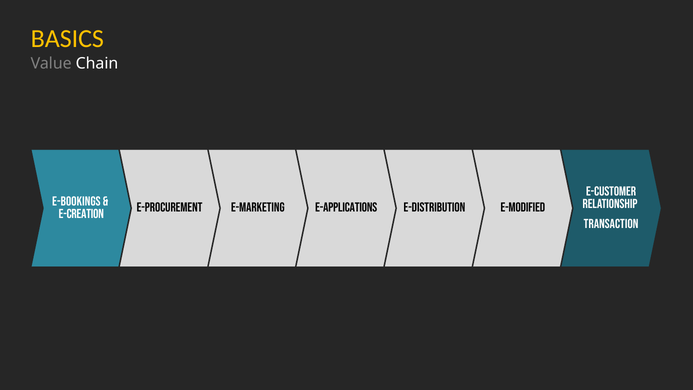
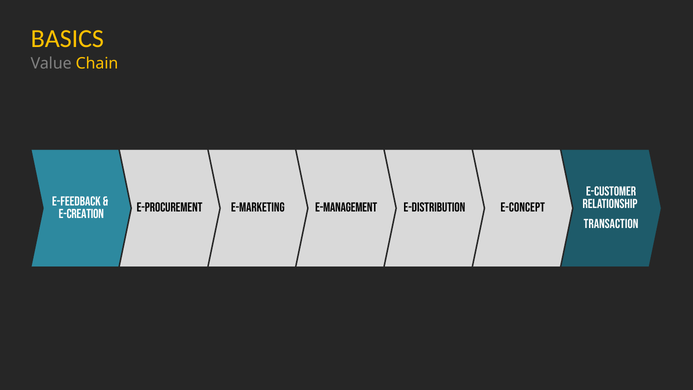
Chain colour: white -> yellow (97, 64)
E-BOOKINGS: E-BOOKINGS -> E-FEEDBACK (76, 201)
E-APPLICATIONS: E-APPLICATIONS -> E-MANAGEMENT (346, 208)
E-MODIFIED: E-MODIFIED -> E-CONCEPT (523, 208)
